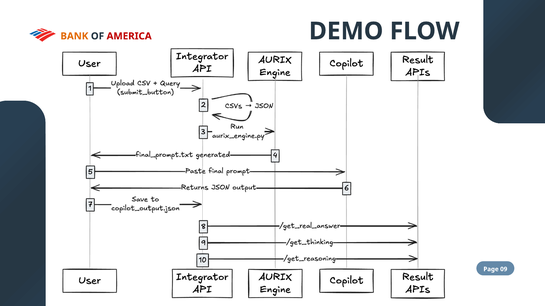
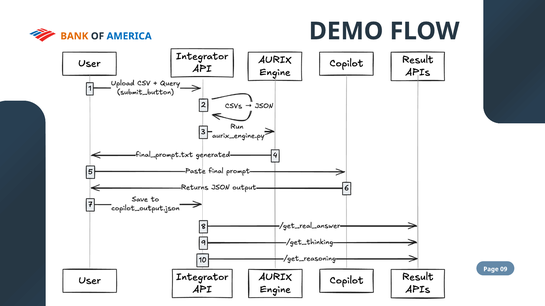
AMERICA colour: red -> blue (129, 36)
